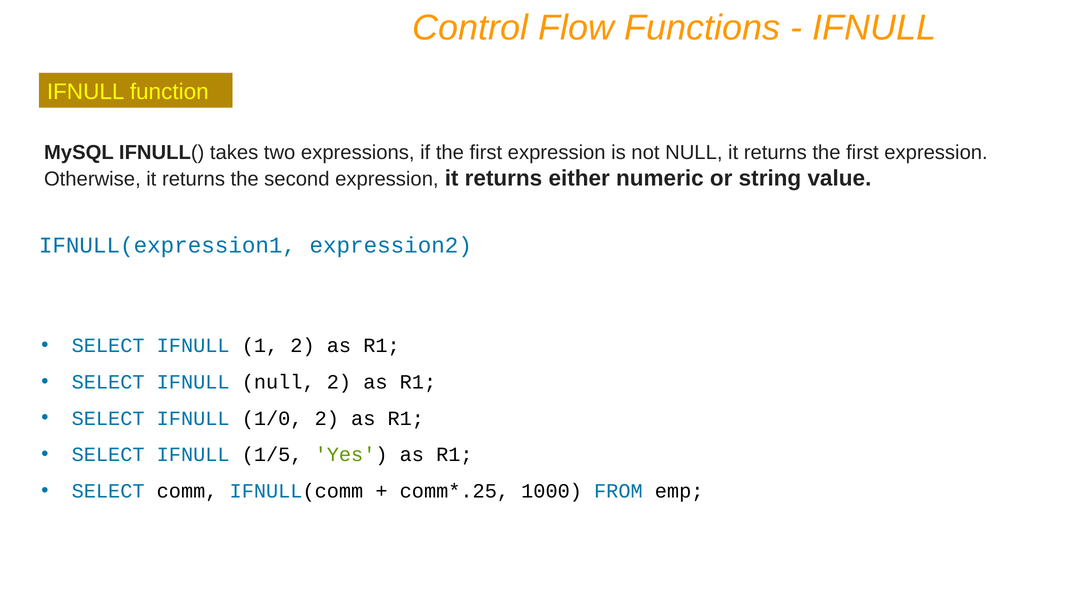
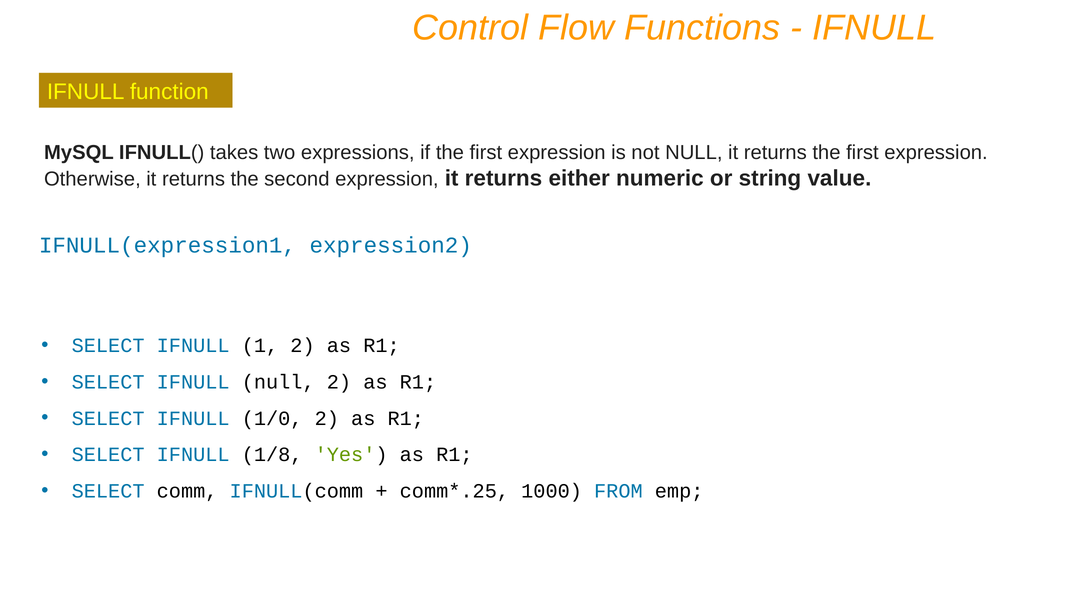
1/5: 1/5 -> 1/8 (272, 455)
